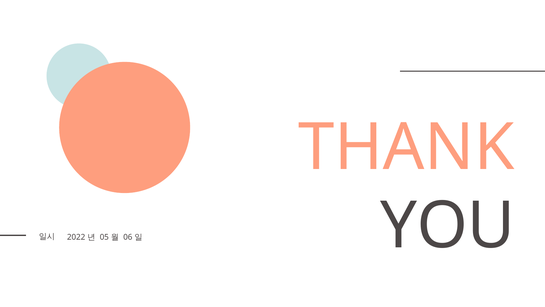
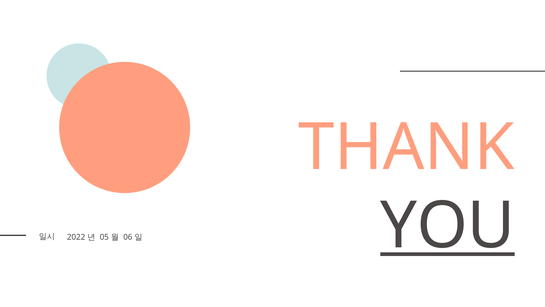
YOU underline: none -> present (448, 226)
